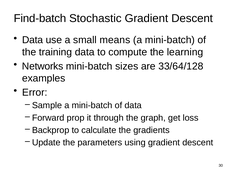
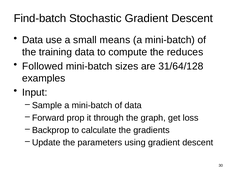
learning: learning -> reduces (185, 52)
Networks: Networks -> Followed (43, 66)
33/64/128: 33/64/128 -> 31/64/128 (181, 66)
Error: Error -> Input (35, 93)
